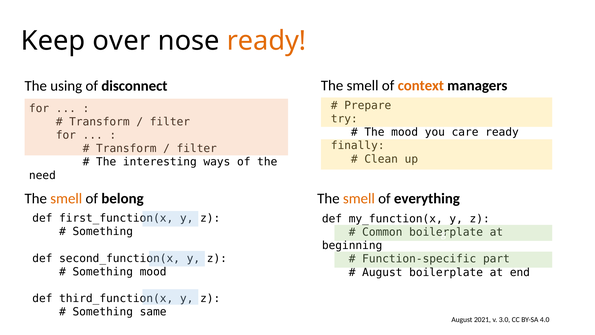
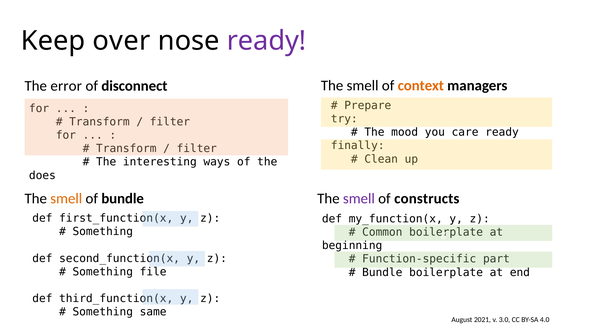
ready colour: orange -> purple (267, 41)
using: using -> error (66, 86)
need: need -> does (42, 175)
of belong: belong -> bundle (123, 199)
smell colour: orange -> purple (359, 199)
everything: everything -> constructs (427, 199)
Something mood: mood -> file (153, 271)
August: August -> Bundle (382, 272)
